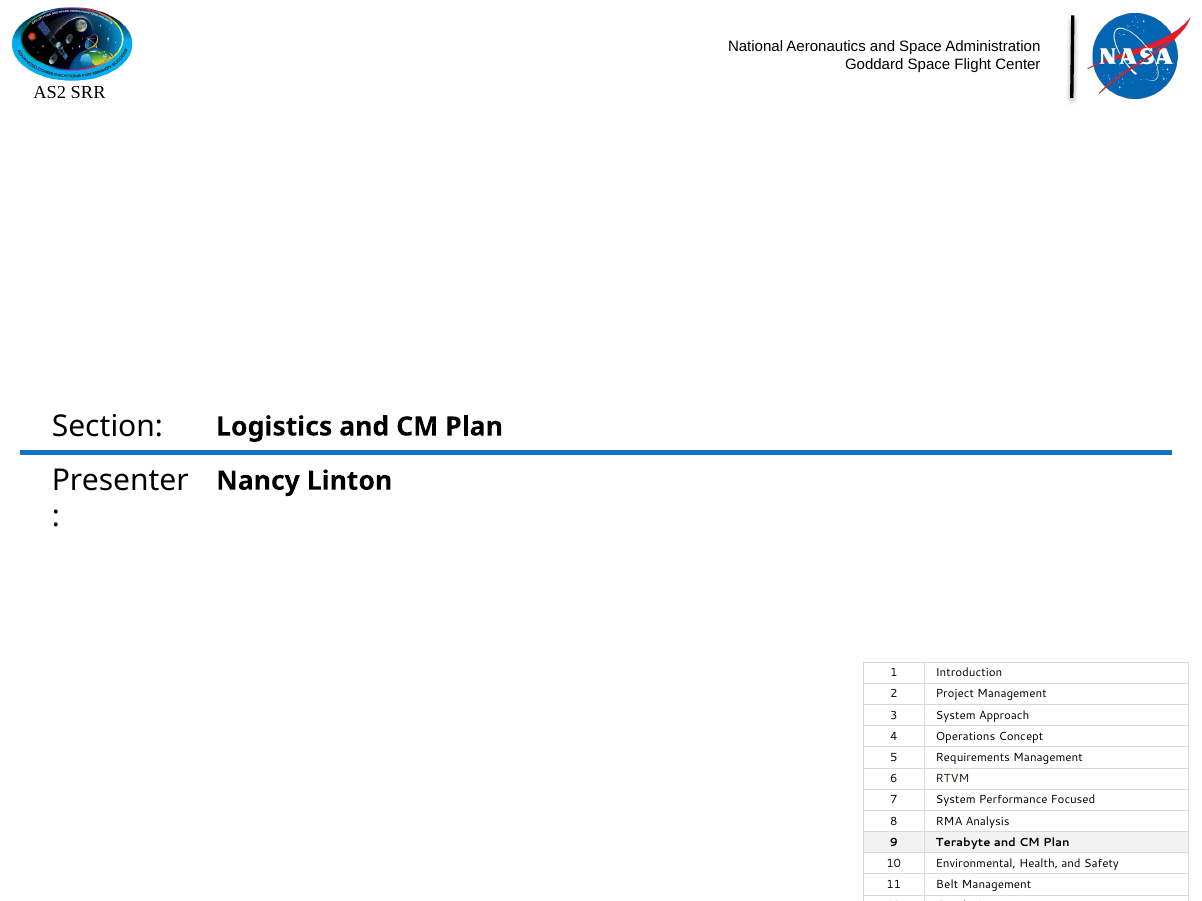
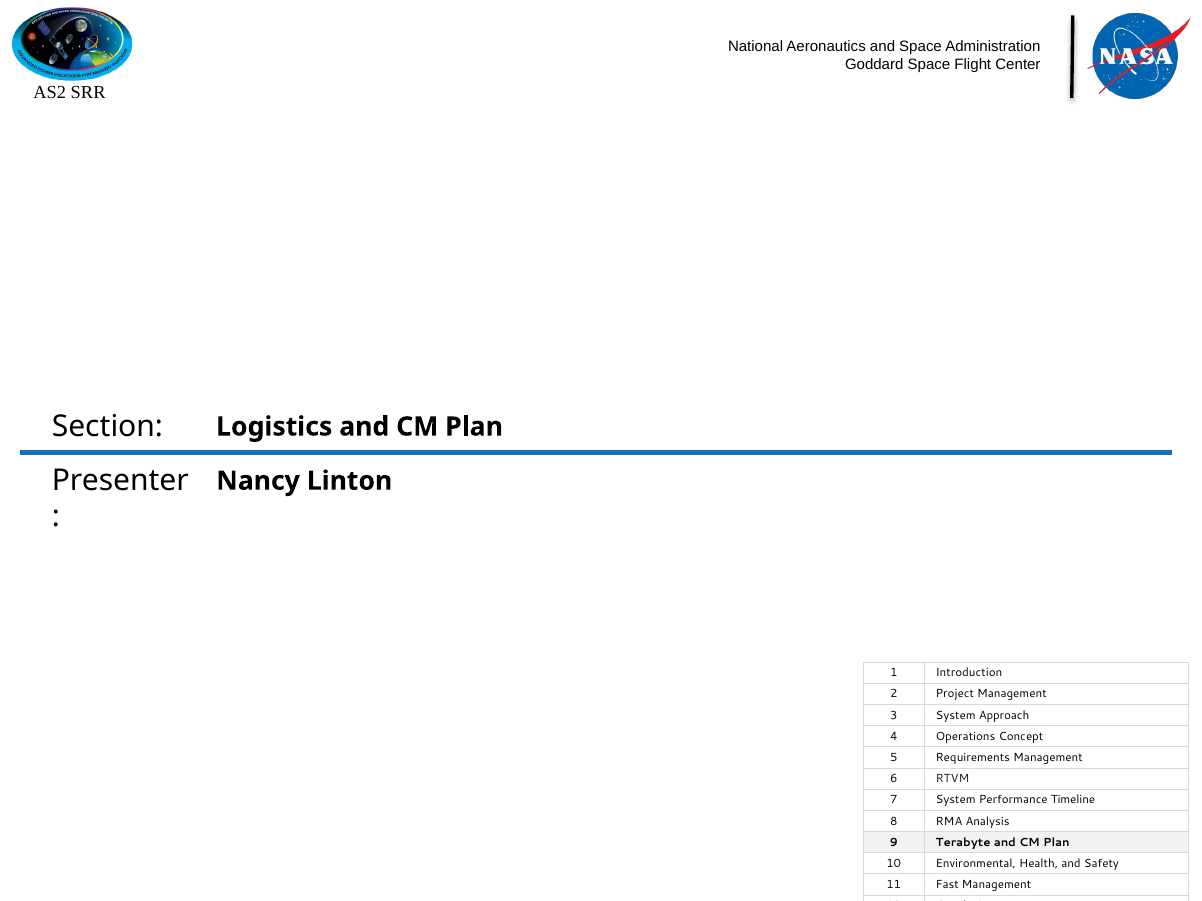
Focused: Focused -> Timeline (1073, 800)
Belt: Belt -> Fast (947, 885)
